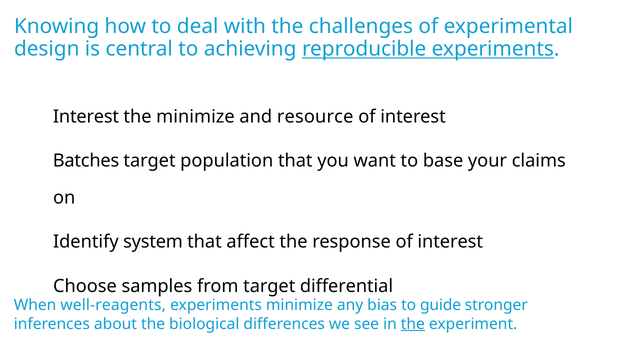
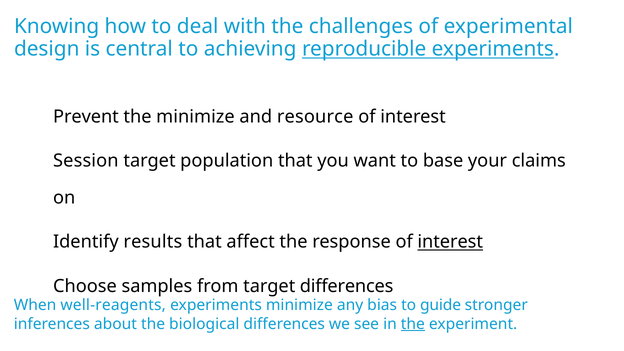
Interest: Interest -> Prevent (86, 117)
Batches: Batches -> Session (86, 161)
system: system -> results (153, 242)
interest underline: none -> present (450, 242)
target differential: differential -> differences (347, 286)
